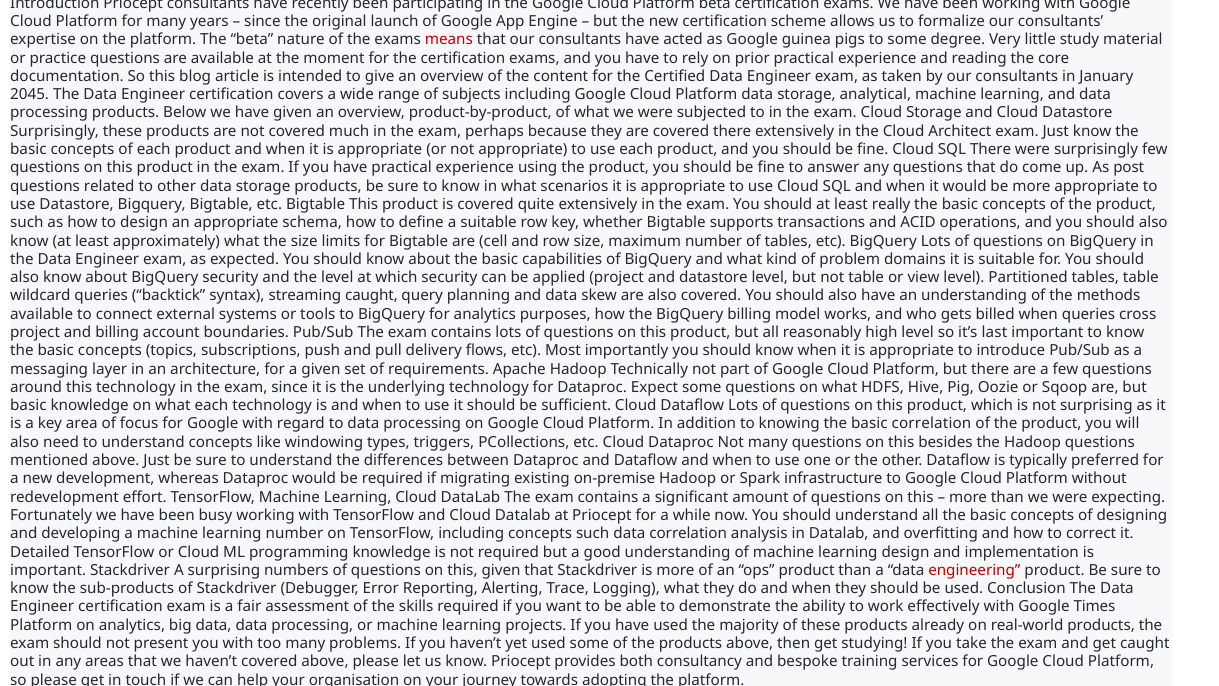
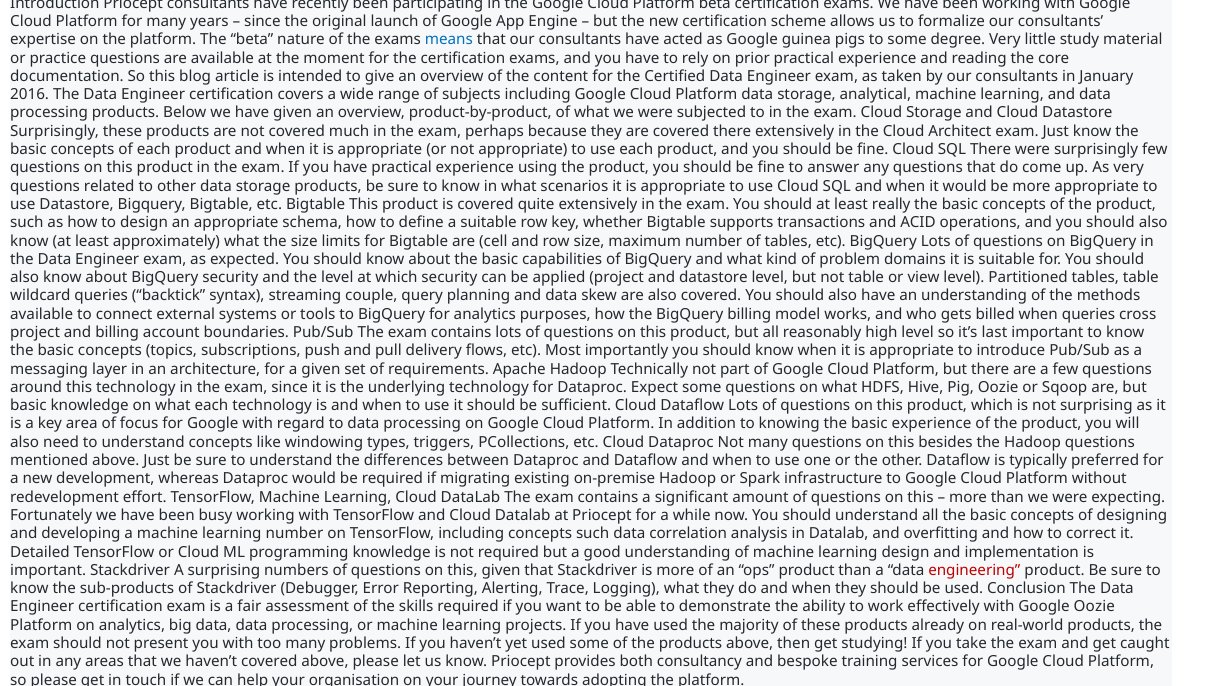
means colour: red -> blue (449, 40)
2045: 2045 -> 2016 (30, 95)
As post: post -> very (1129, 168)
streaming caught: caught -> couple (371, 296)
basic correlation: correlation -> experience (932, 424)
Google Times: Times -> Oozie (1094, 607)
